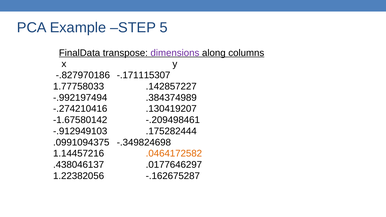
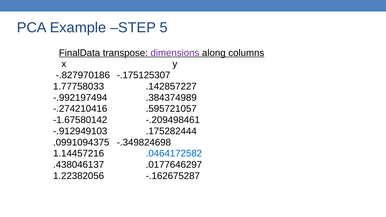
-.171115307: -.171115307 -> -.175125307 (144, 75)
.130419207: .130419207 -> .595721057 (171, 109)
.0464172582 colour: orange -> blue (174, 154)
